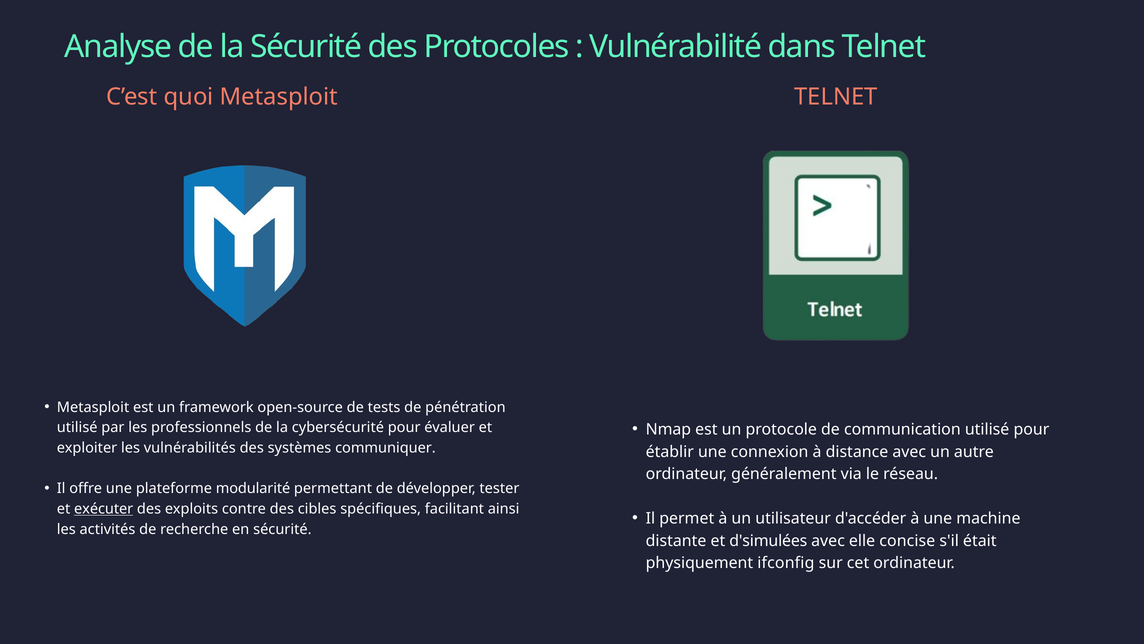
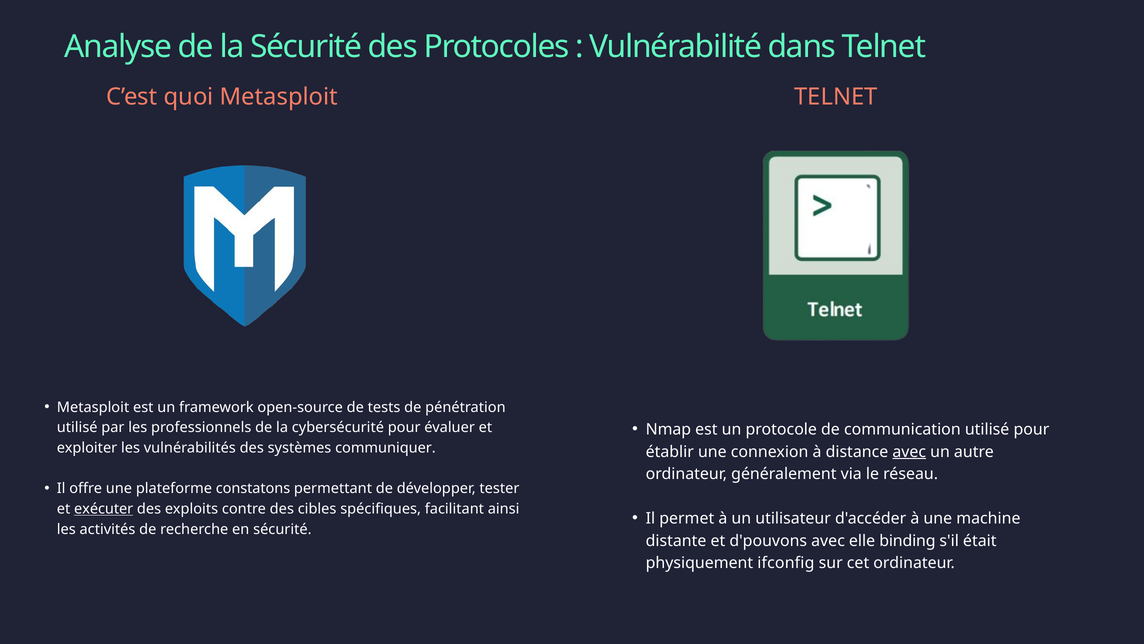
avec underline: none -> present (909, 451)
modularité: modularité -> constatons (253, 488)
d'simulées: d'simulées -> d'pouvons (768, 540)
concise: concise -> binding (907, 540)
